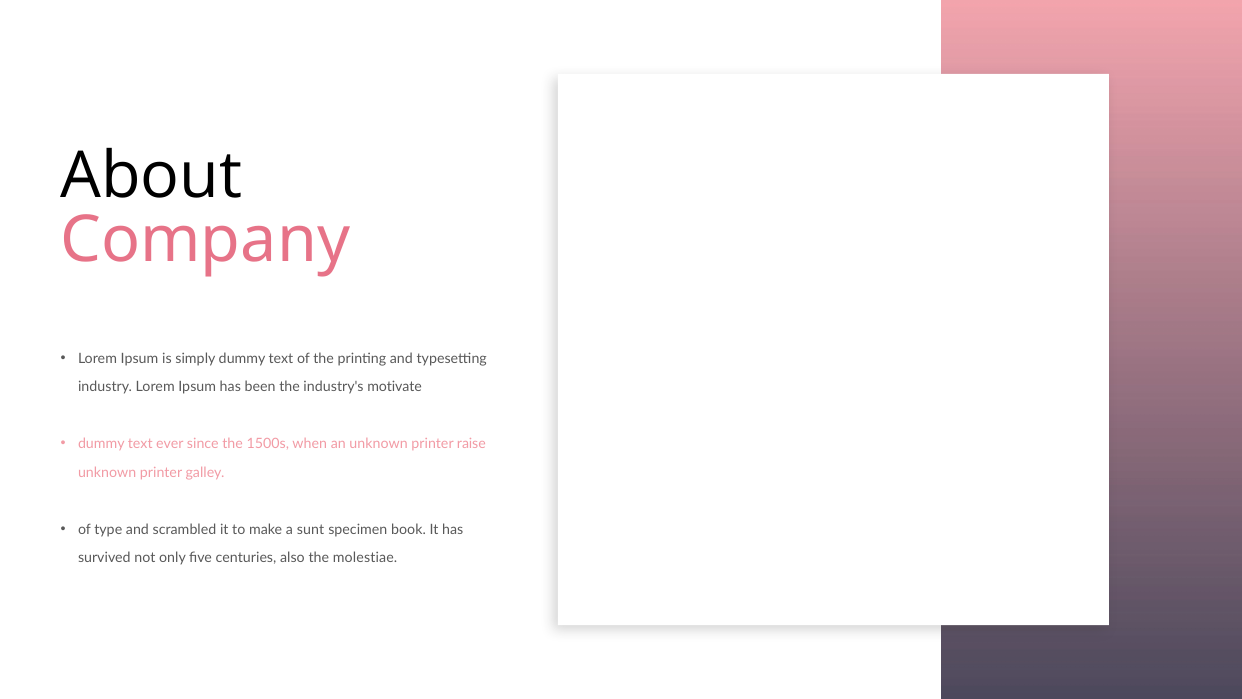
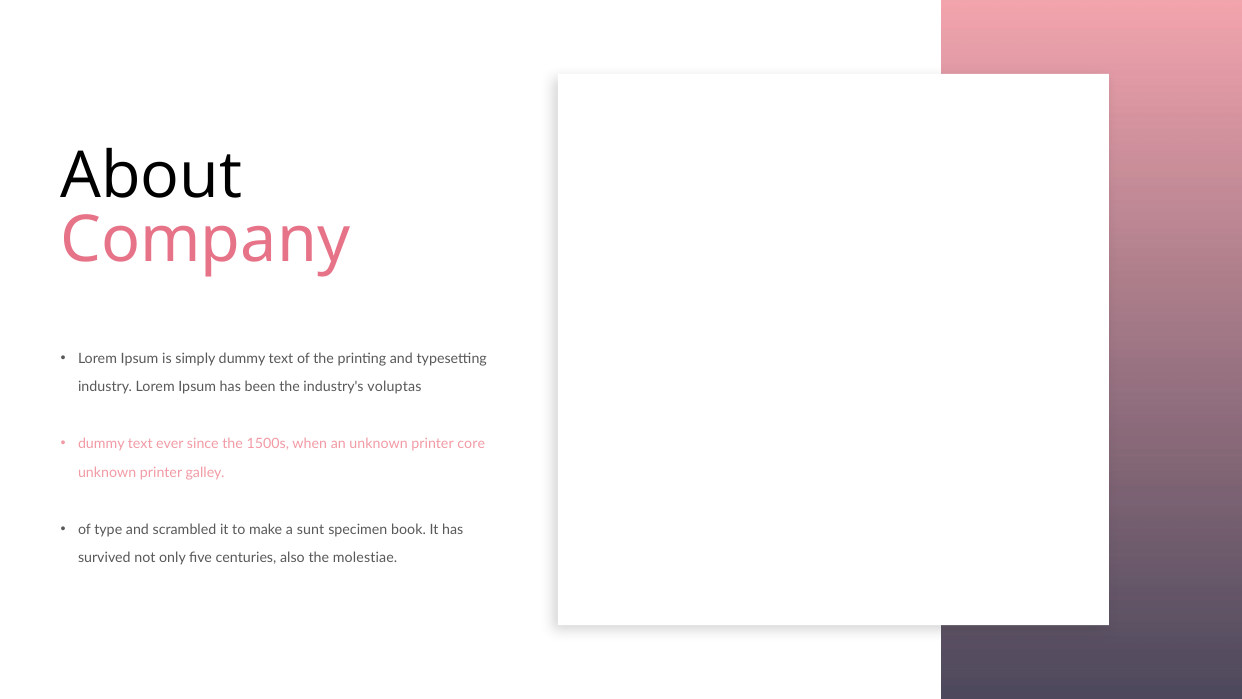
motivate: motivate -> voluptas (394, 387)
raise: raise -> core (471, 444)
